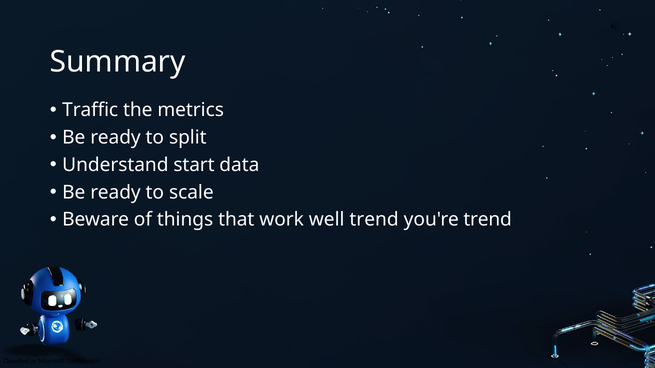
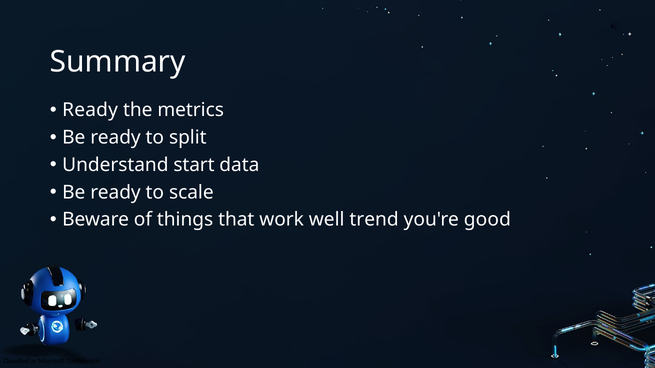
Traffic: Traffic -> Ready (90, 110)
you're trend: trend -> good (487, 220)
